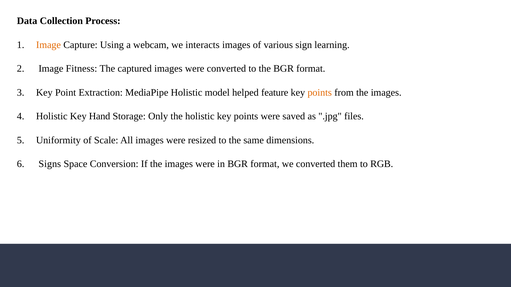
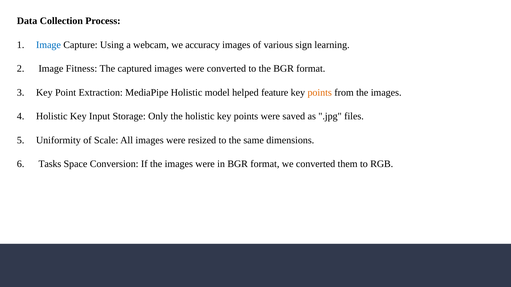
Image colour: orange -> blue (48, 45)
interacts: interacts -> accuracy (203, 45)
Hand: Hand -> Input (100, 117)
Signs: Signs -> Tasks (50, 164)
